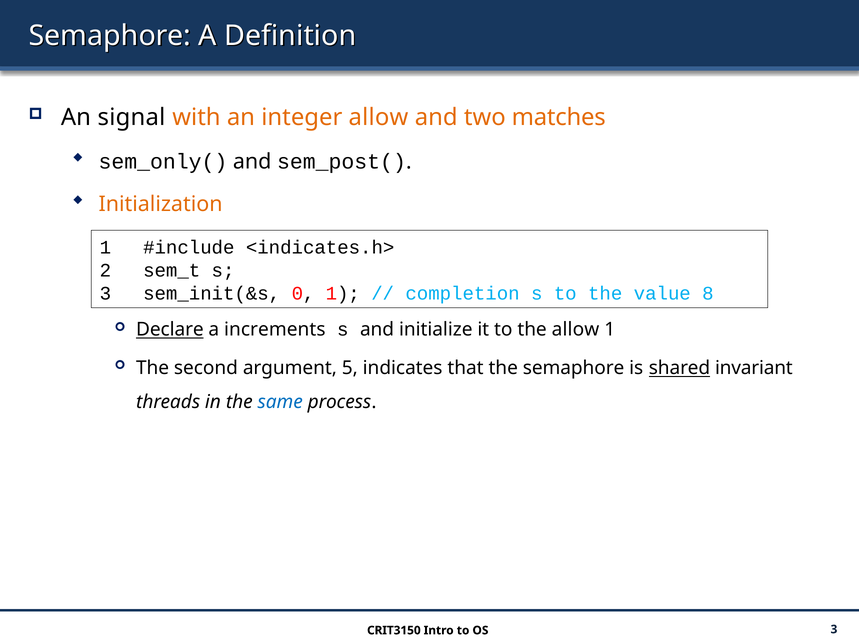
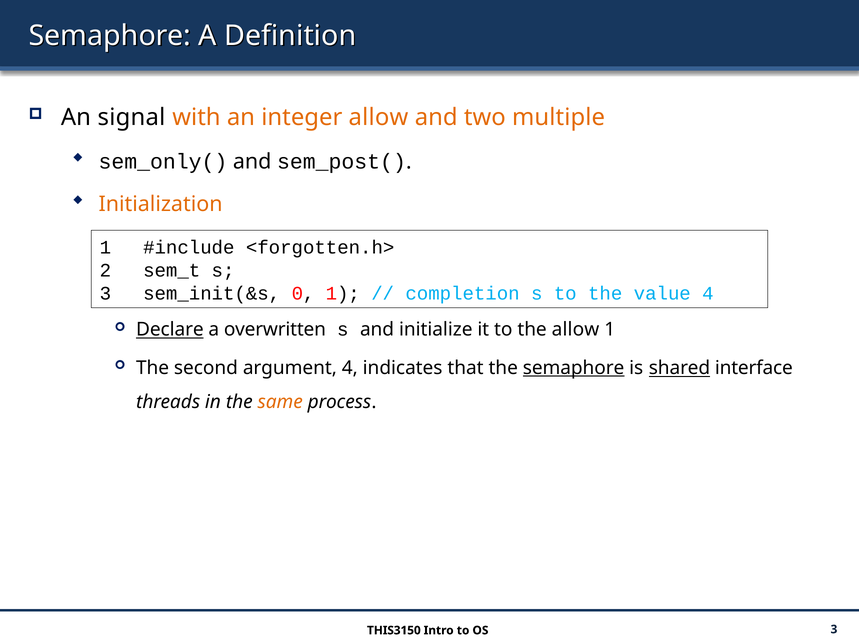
matches: matches -> multiple (559, 117)
<indicates.h>: <indicates.h> -> <forgotten.h> (320, 248)
value 8: 8 -> 4 (708, 293)
increments: increments -> overwritten (275, 330)
argument 5: 5 -> 4 (350, 368)
semaphore underline: none -> present (574, 368)
invariant: invariant -> interface (754, 368)
same colour: blue -> orange (280, 402)
CRIT3150: CRIT3150 -> THIS3150 (394, 631)
